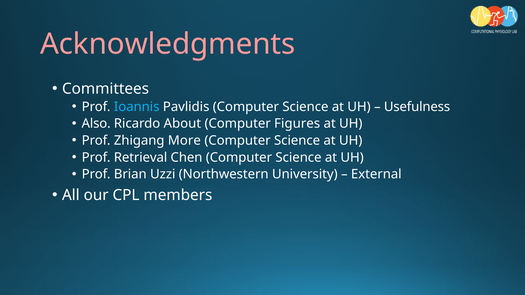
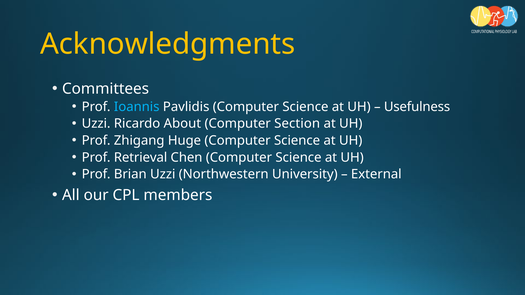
Acknowledgments colour: pink -> yellow (168, 44)
Also: Also -> Uzzi (96, 124)
Figures: Figures -> Section (297, 124)
More: More -> Huge (184, 141)
